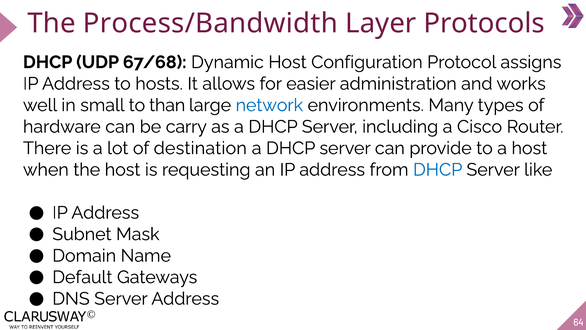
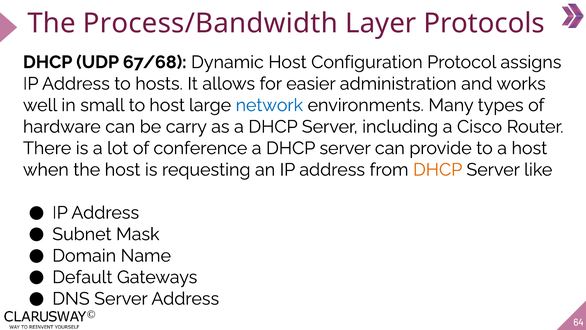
to than: than -> host (167, 105)
destination: destination -> conference (200, 148)
DHCP colour: blue -> orange (438, 170)
